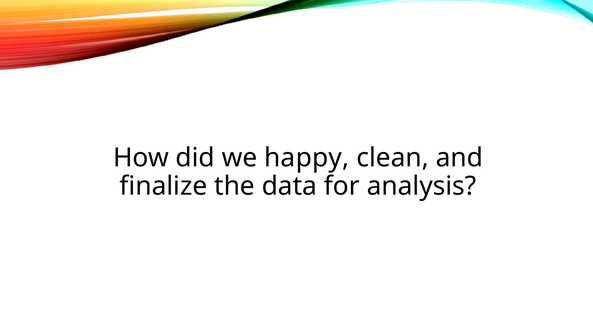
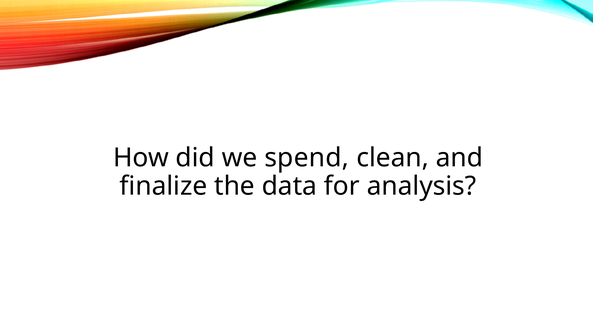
happy: happy -> spend (307, 158)
